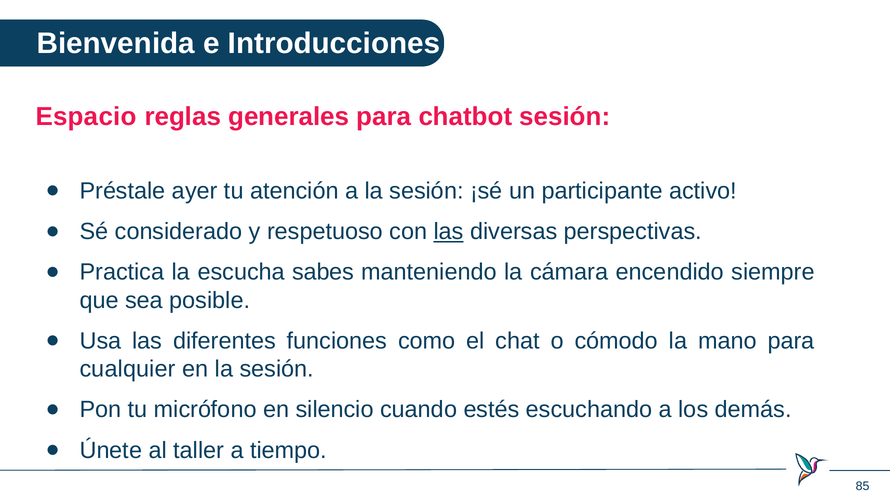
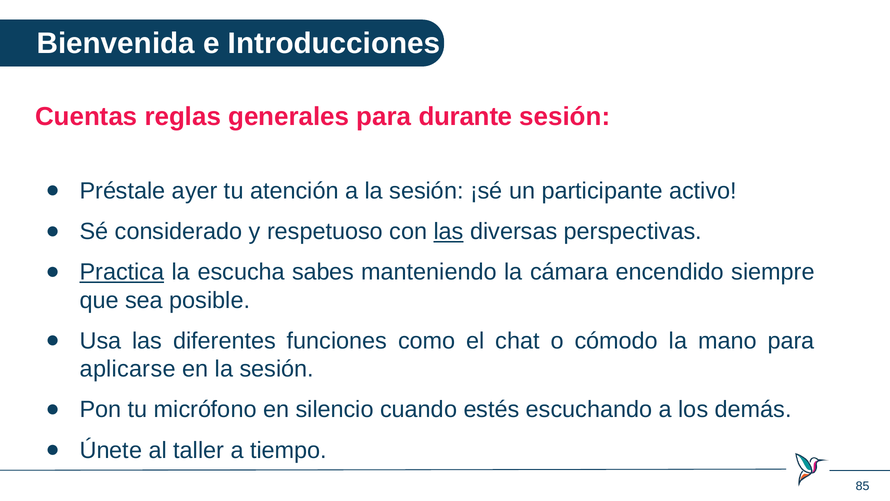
Espacio: Espacio -> Cuentas (86, 116)
chatbot: chatbot -> durante (465, 116)
Practica underline: none -> present (122, 272)
cualquier: cualquier -> aplicarse (128, 369)
